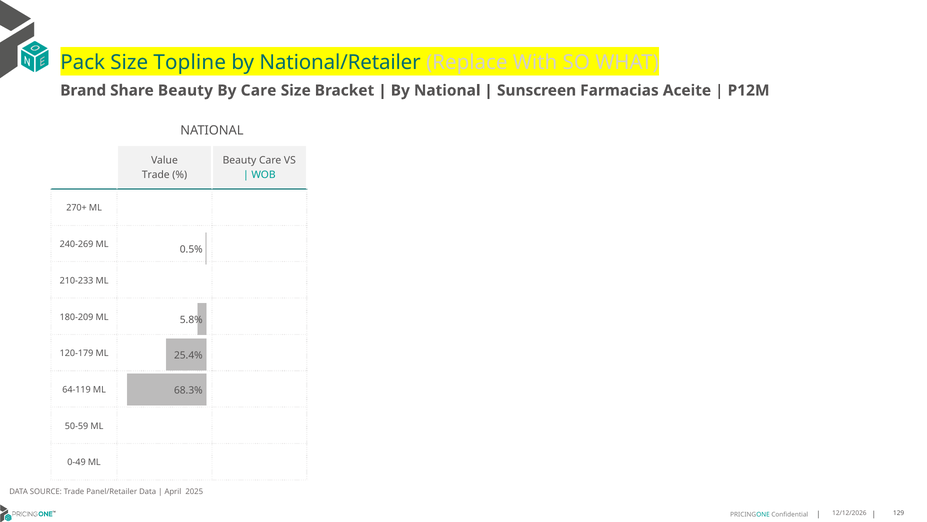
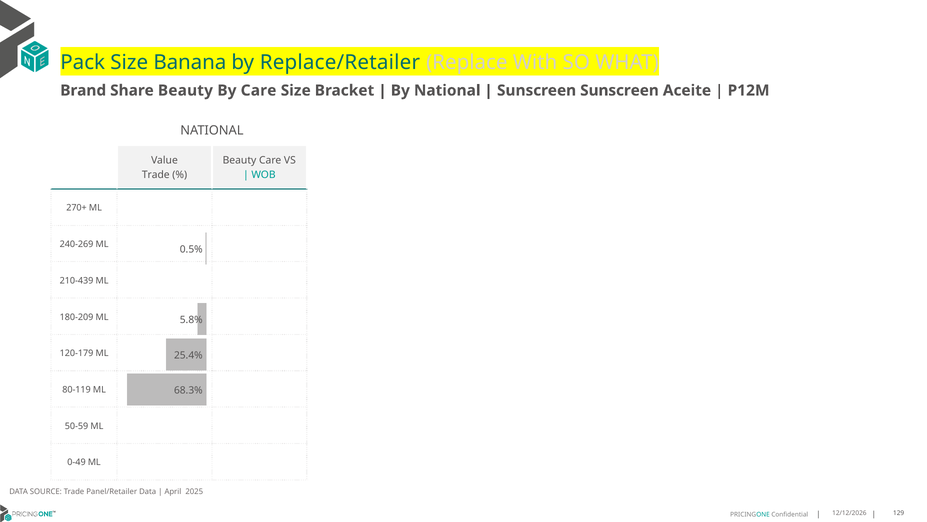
Topline: Topline -> Banana (190, 62)
National/Retailer: National/Retailer -> Replace/Retailer (340, 62)
Sunscreen Farmacias: Farmacias -> Sunscreen (620, 90)
210-233: 210-233 -> 210-439 (77, 280)
64-119: 64-119 -> 80-119 (77, 389)
